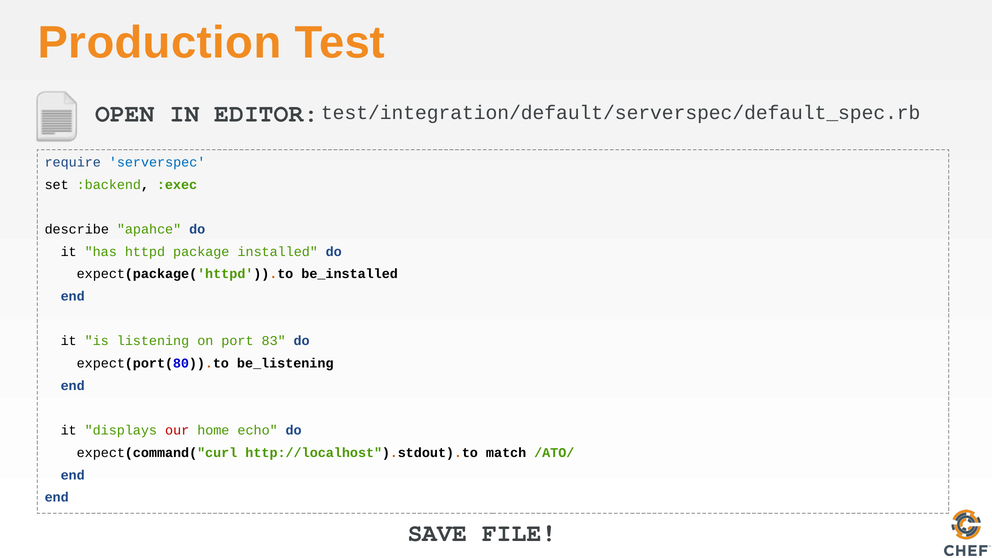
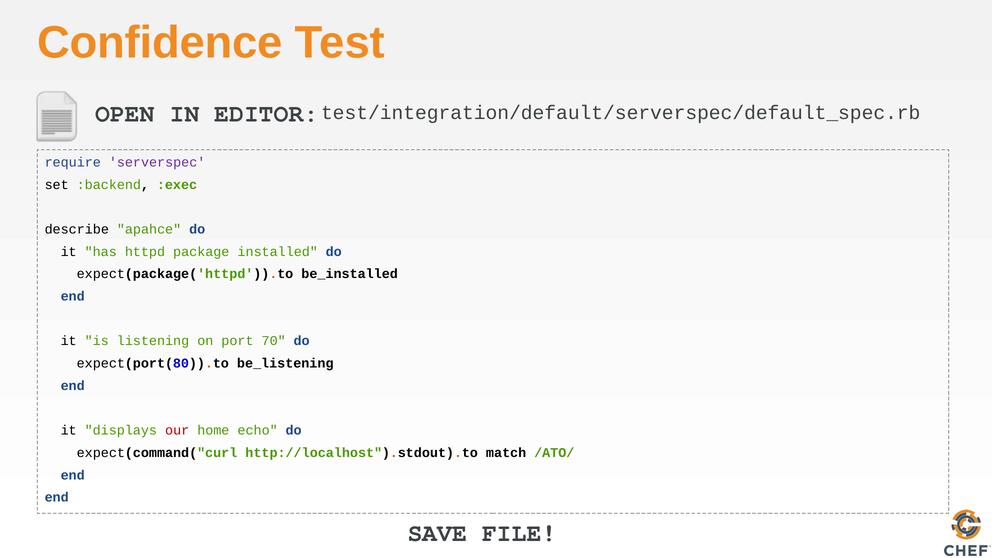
Production: Production -> Confidence (160, 43)
serverspec colour: blue -> purple (157, 162)
83: 83 -> 70 (274, 341)
